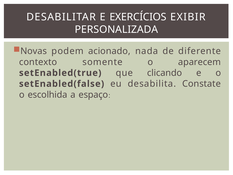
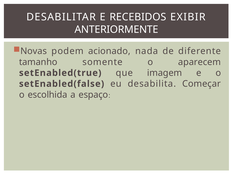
EXERCÍCIOS: EXERCÍCIOS -> RECEBIDOS (138, 17)
PERSONALIZADA: PERSONALIZADA -> ANTERIORMENTE (116, 29)
contexto: contexto -> tamanho (38, 62)
clicando: clicando -> imagem (165, 73)
Constate: Constate -> Começar (202, 84)
